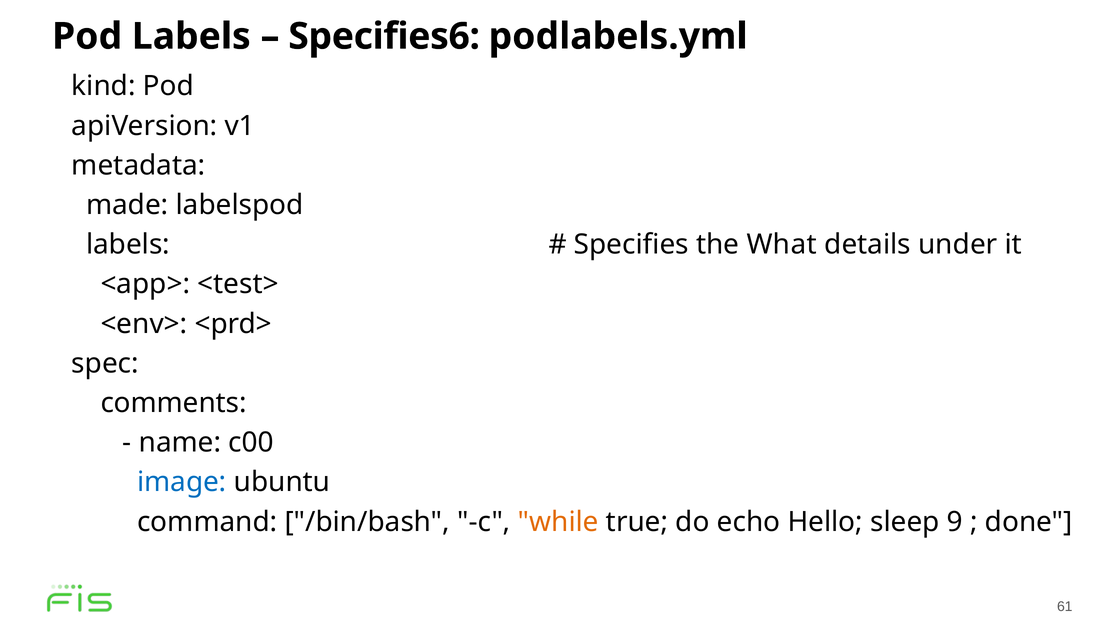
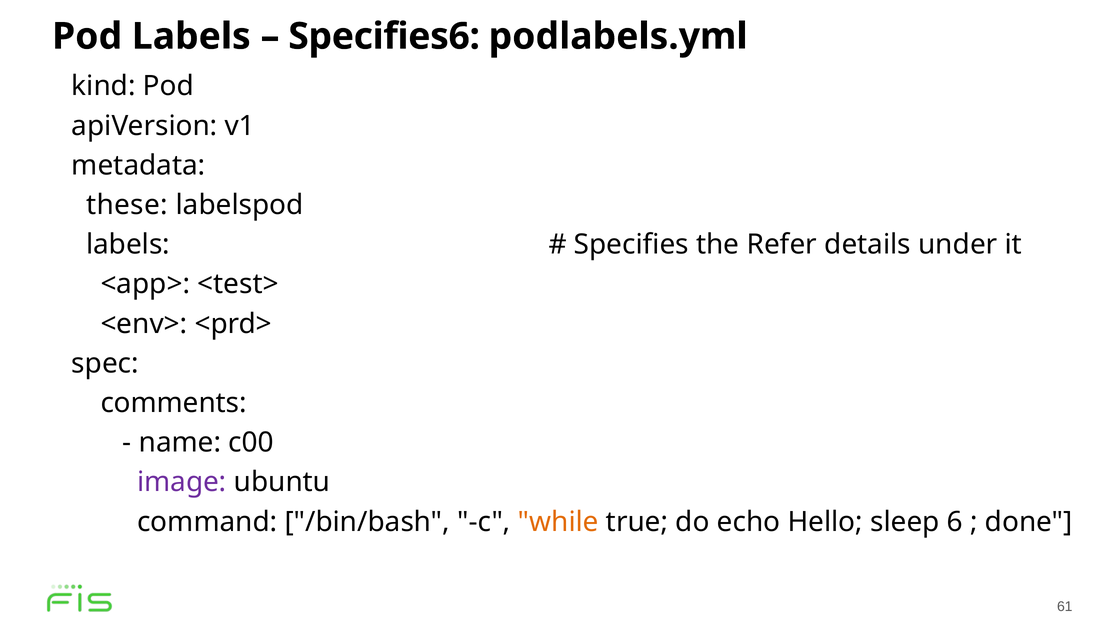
made: made -> these (127, 205)
What: What -> Refer (782, 245)
image colour: blue -> purple (182, 482)
9: 9 -> 6 (955, 522)
